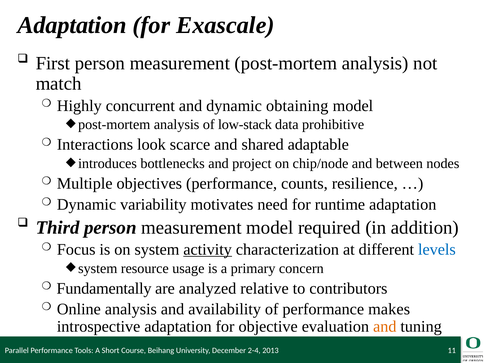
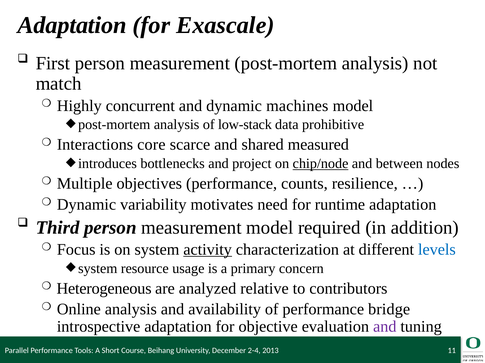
obtaining: obtaining -> machines (297, 106)
look: look -> core (151, 145)
adaptable: adaptable -> measured (318, 145)
chip/node underline: none -> present (321, 164)
Fundamentally: Fundamentally -> Heterogeneous (104, 289)
makes: makes -> bridge (389, 310)
and colour: orange -> purple (385, 327)
